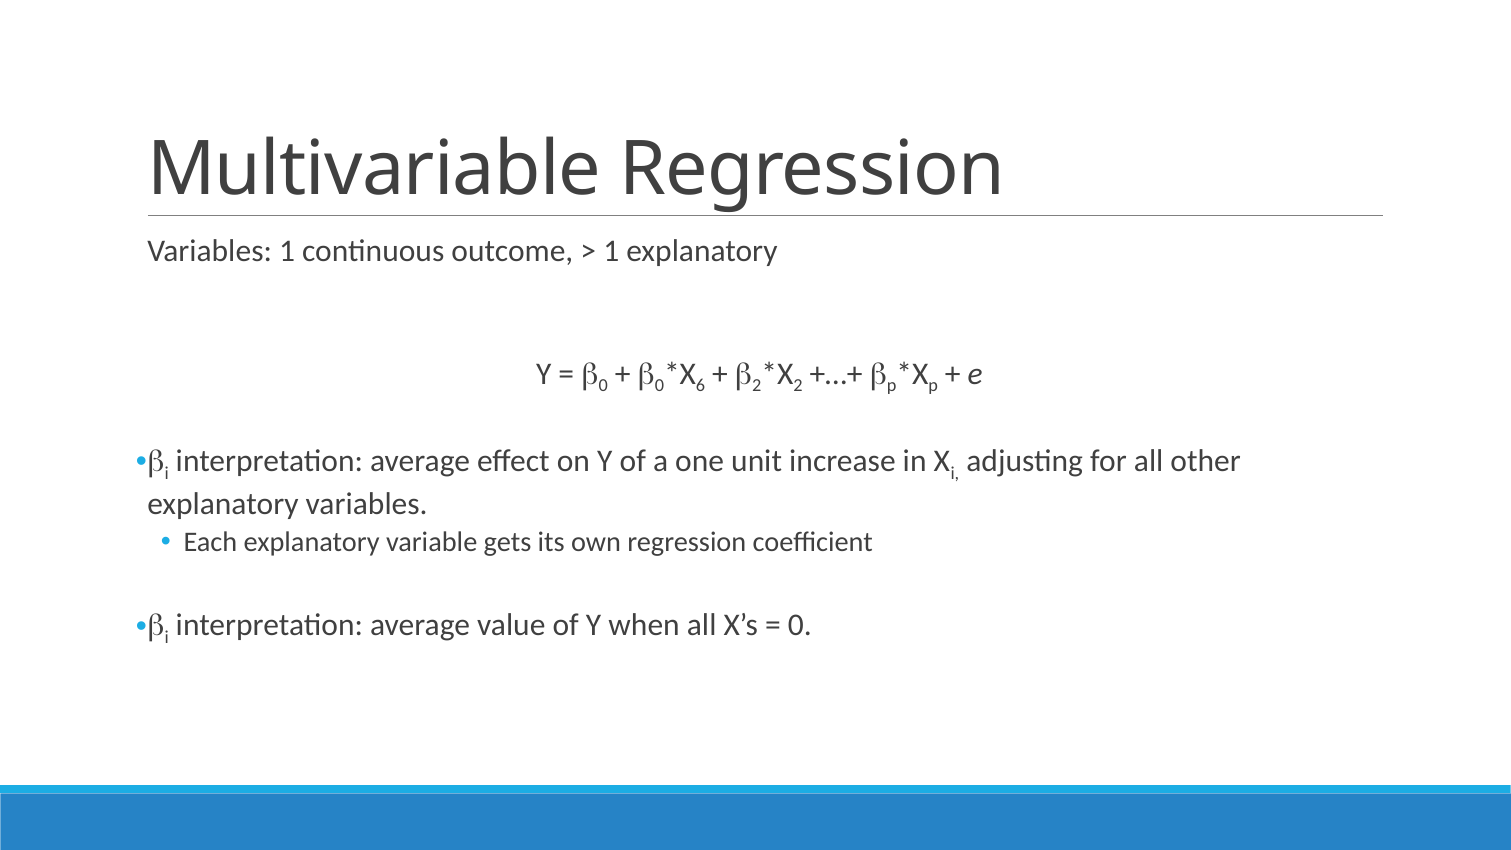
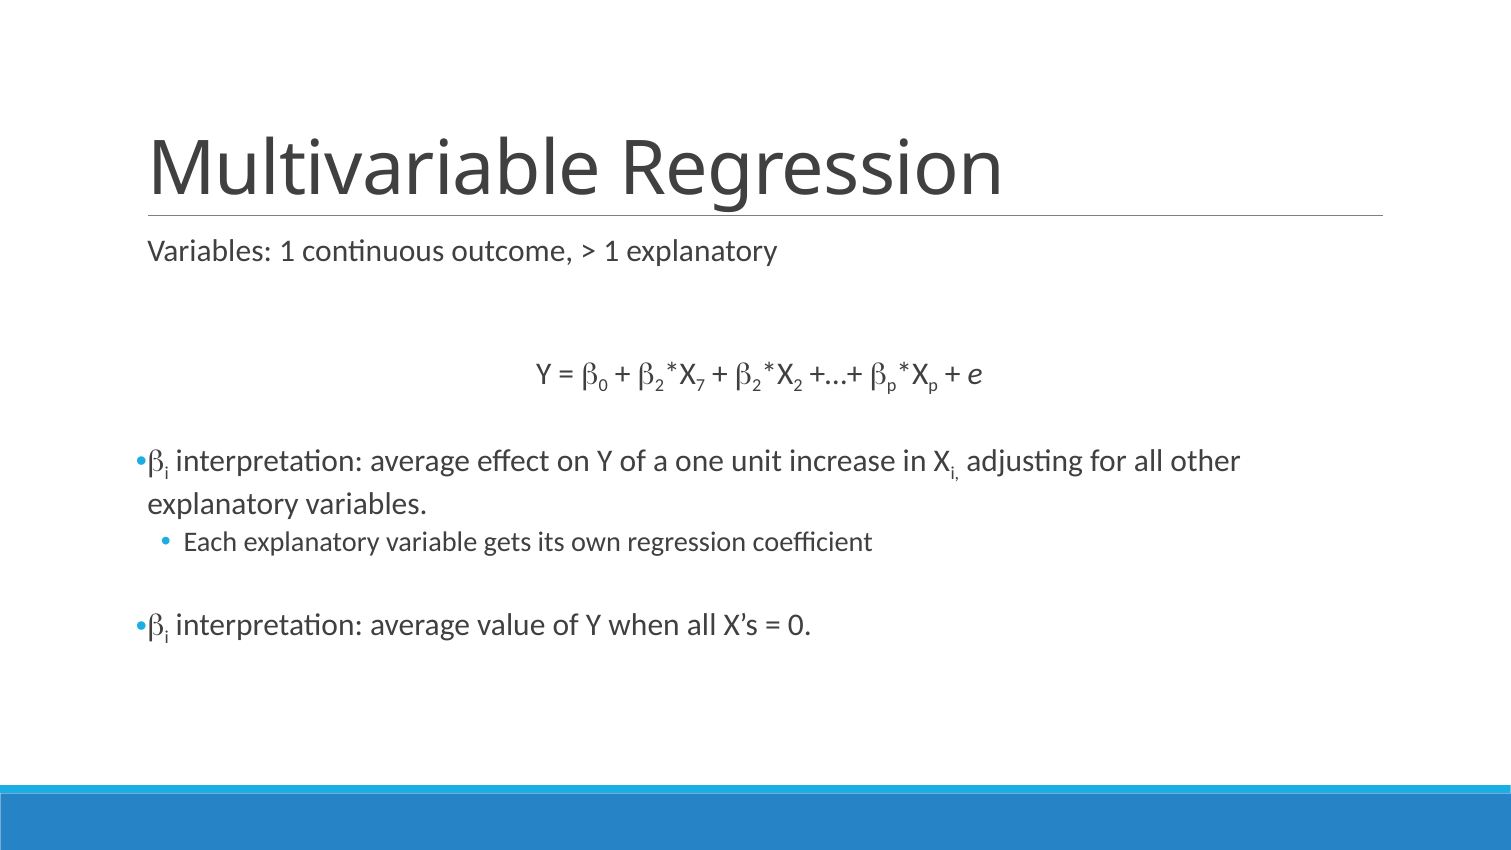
0: 0 -> 2 (659, 386)
6: 6 -> 7 (701, 386)
